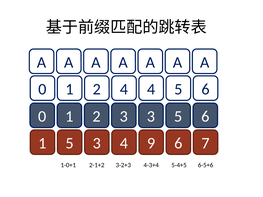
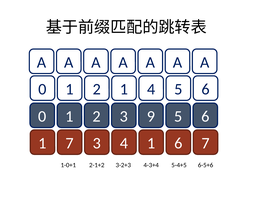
2 4: 4 -> 1 (124, 89)
3 3: 3 -> 9 (151, 117)
1 5: 5 -> 7 (70, 143)
4 9: 9 -> 1 (151, 143)
